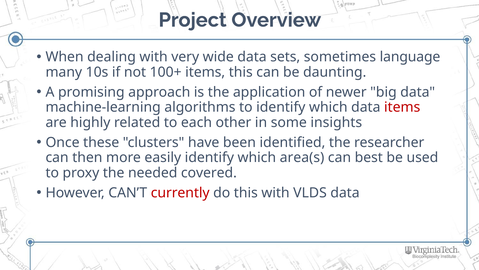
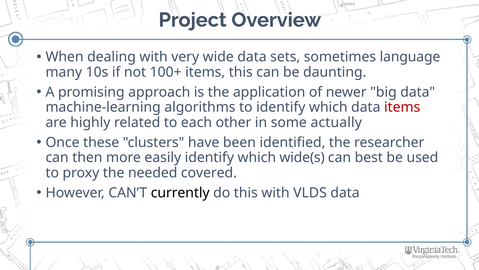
insights: insights -> actually (336, 122)
area(s: area(s -> wide(s (302, 157)
currently colour: red -> black (180, 193)
